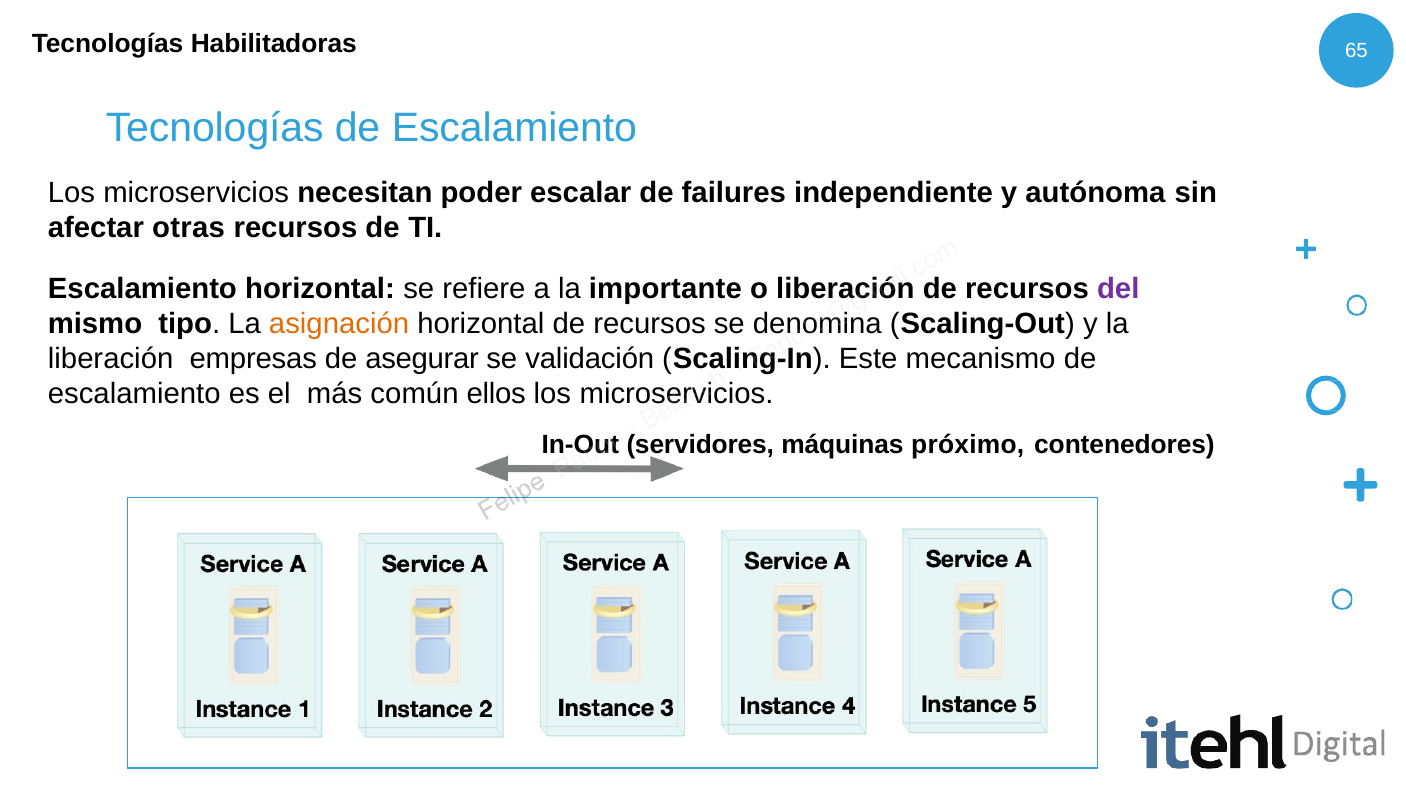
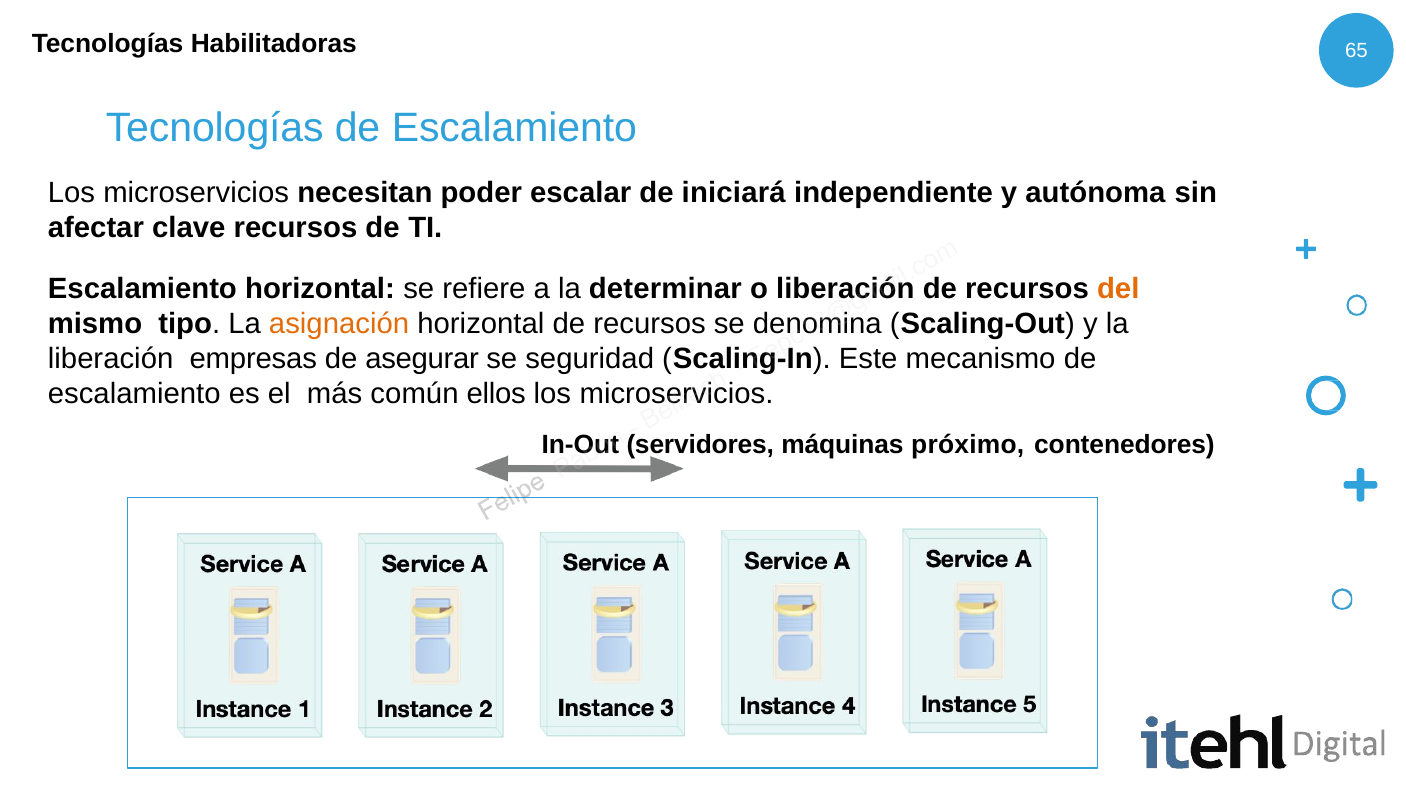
failures: failures -> iniciará (734, 193)
otras: otras -> clave (189, 228)
importante: importante -> determinar (665, 288)
del colour: purple -> orange (1118, 288)
validación: validación -> seguridad (590, 359)
